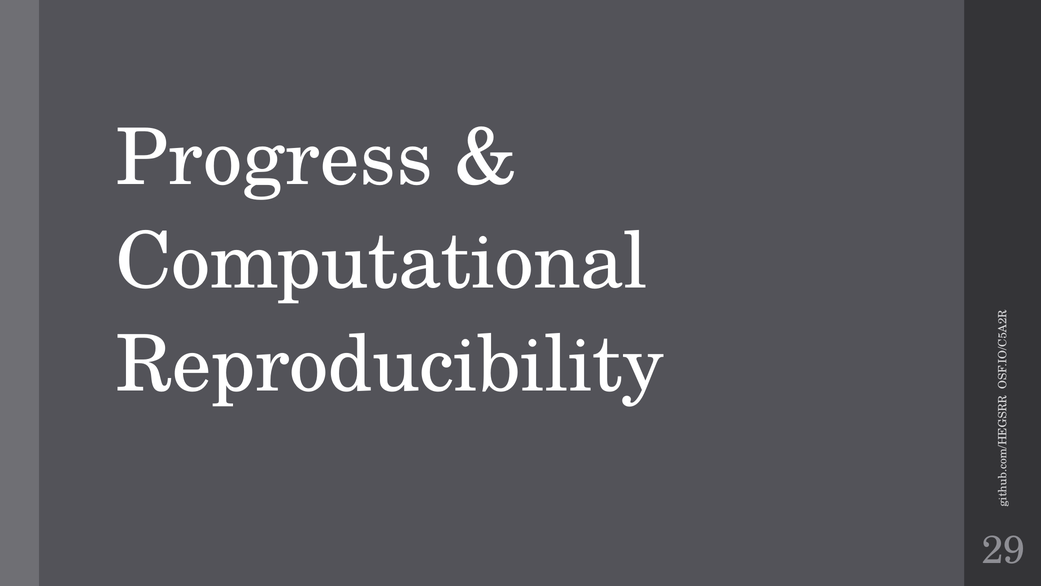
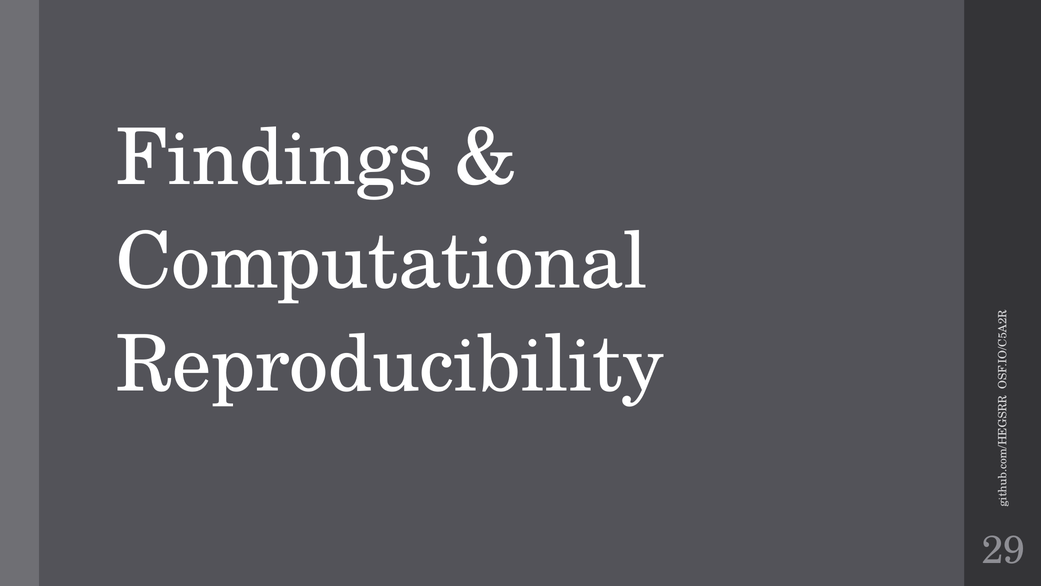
Progress: Progress -> Findings (274, 159)
